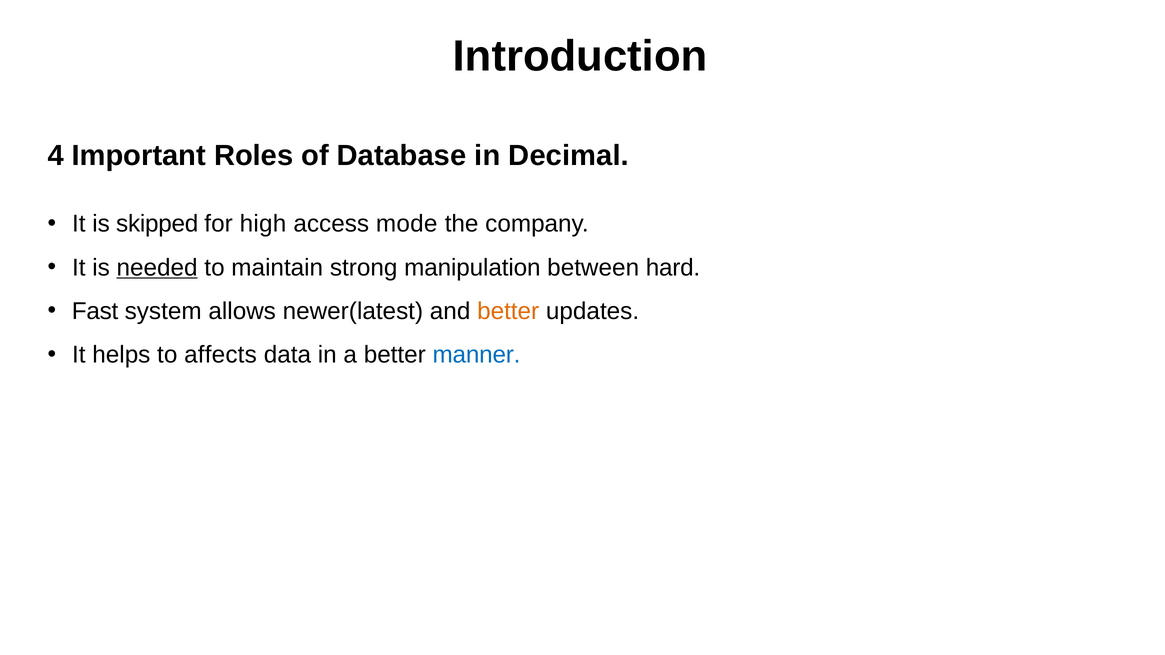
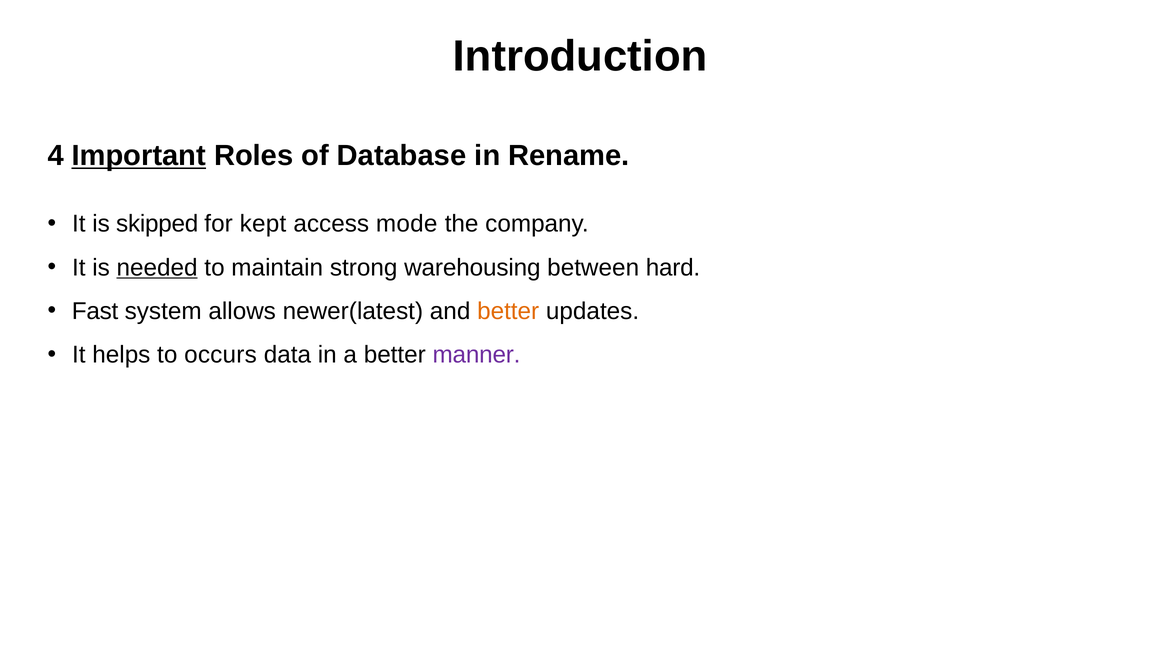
Important underline: none -> present (139, 156)
Decimal: Decimal -> Rename (569, 156)
high: high -> kept (263, 224)
manipulation: manipulation -> warehousing (472, 268)
affects: affects -> occurs (220, 355)
manner colour: blue -> purple (477, 355)
